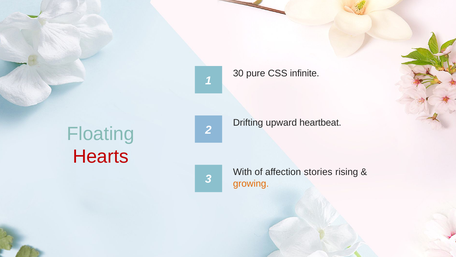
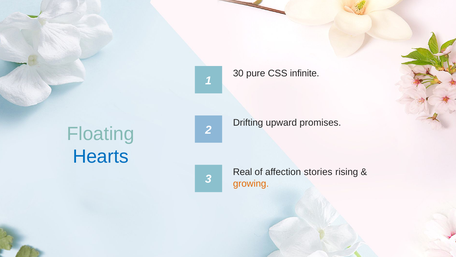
heartbeat: heartbeat -> promises (320, 123)
Hearts colour: red -> blue (101, 156)
With: With -> Real (243, 172)
